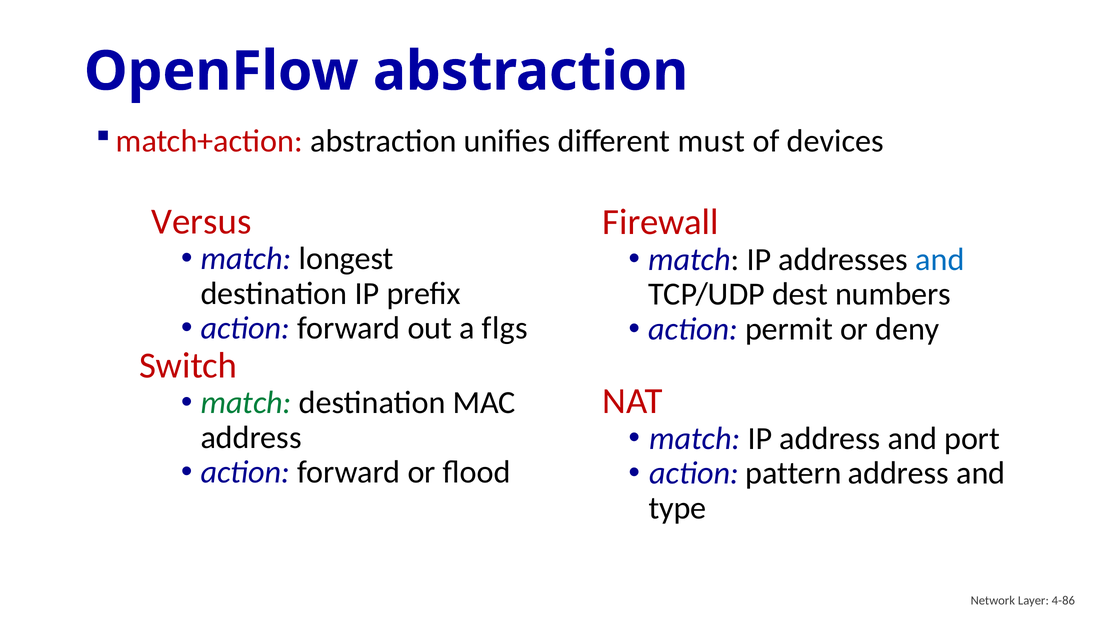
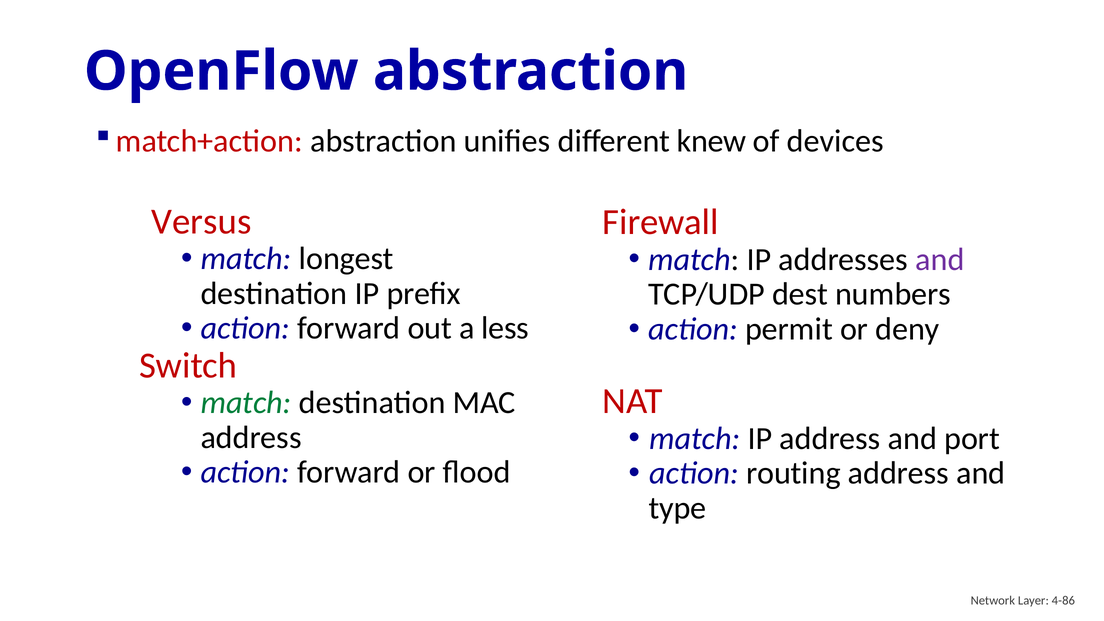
must: must -> knew (712, 141)
and colour: blue -> purple (940, 260)
flgs: flgs -> less (505, 328)
pattern: pattern -> routing (793, 473)
